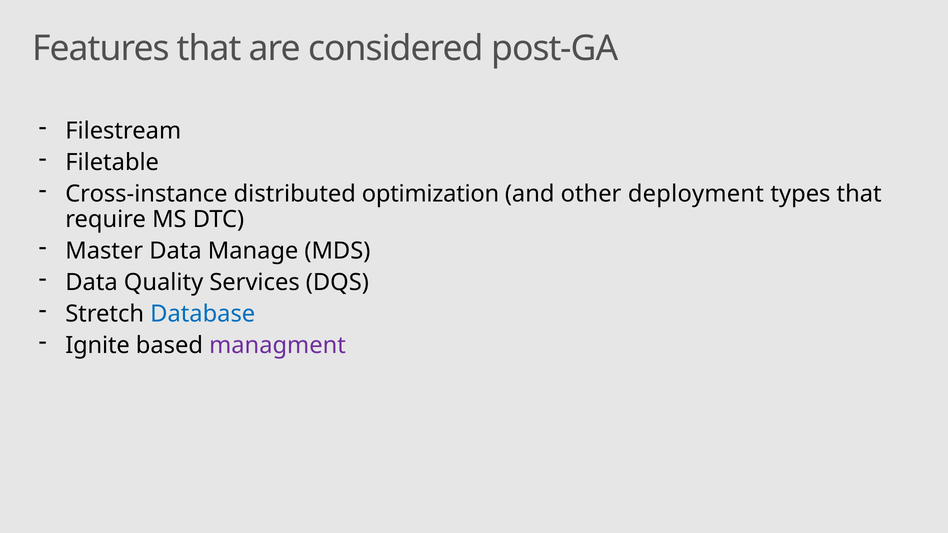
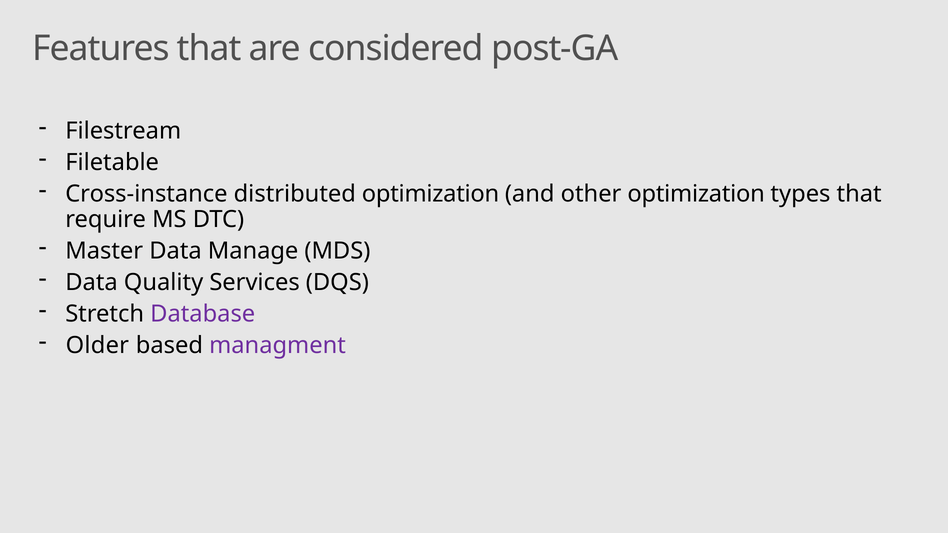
other deployment: deployment -> optimization (696, 194)
Database colour: blue -> purple (203, 314)
Ignite: Ignite -> Older (97, 346)
